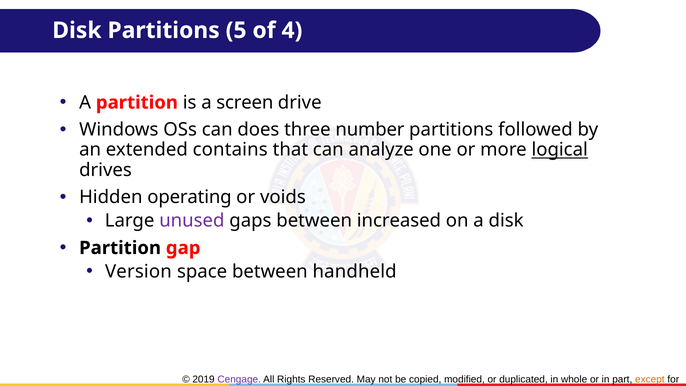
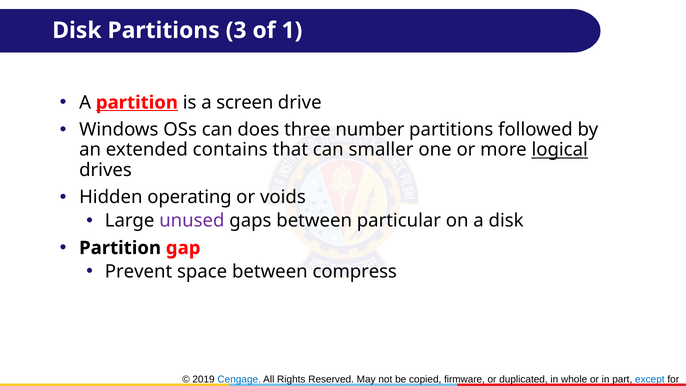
5: 5 -> 3 (236, 30)
4: 4 -> 1 (292, 30)
partition underline: none -> present (137, 103)
analyze: analyze -> smaller (381, 150)
increased: increased -> particular (399, 221)
Version: Version -> Prevent (139, 271)
handheld: handheld -> compress (355, 271)
Cengage colour: purple -> blue (239, 379)
modified: modified -> firmware (464, 379)
except colour: orange -> blue (650, 379)
